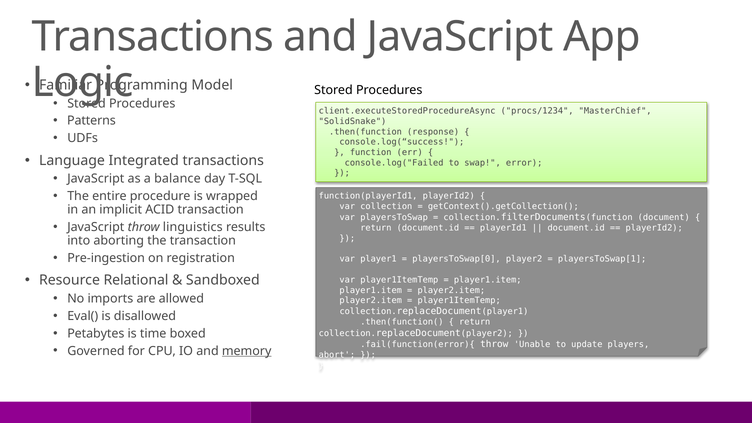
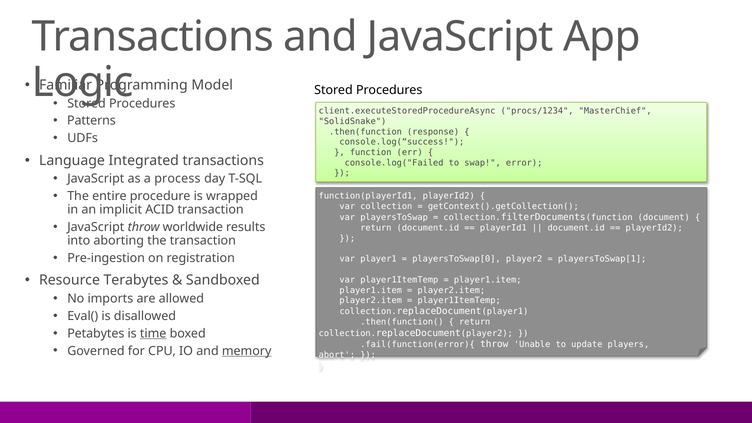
balance: balance -> process (177, 179)
linguistics: linguistics -> worldwide (193, 227)
Relational: Relational -> Terabytes (136, 280)
time underline: none -> present (153, 333)
